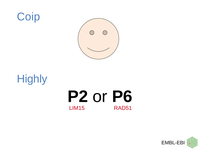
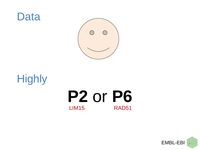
Coip: Coip -> Data (29, 17)
